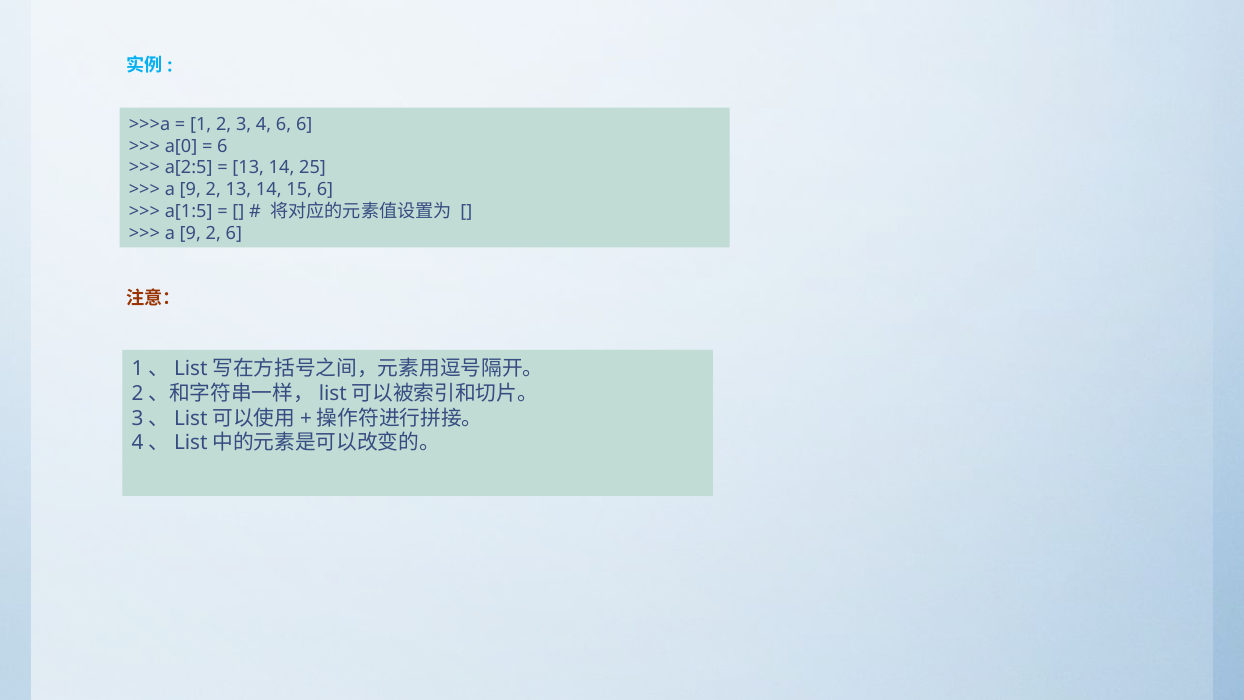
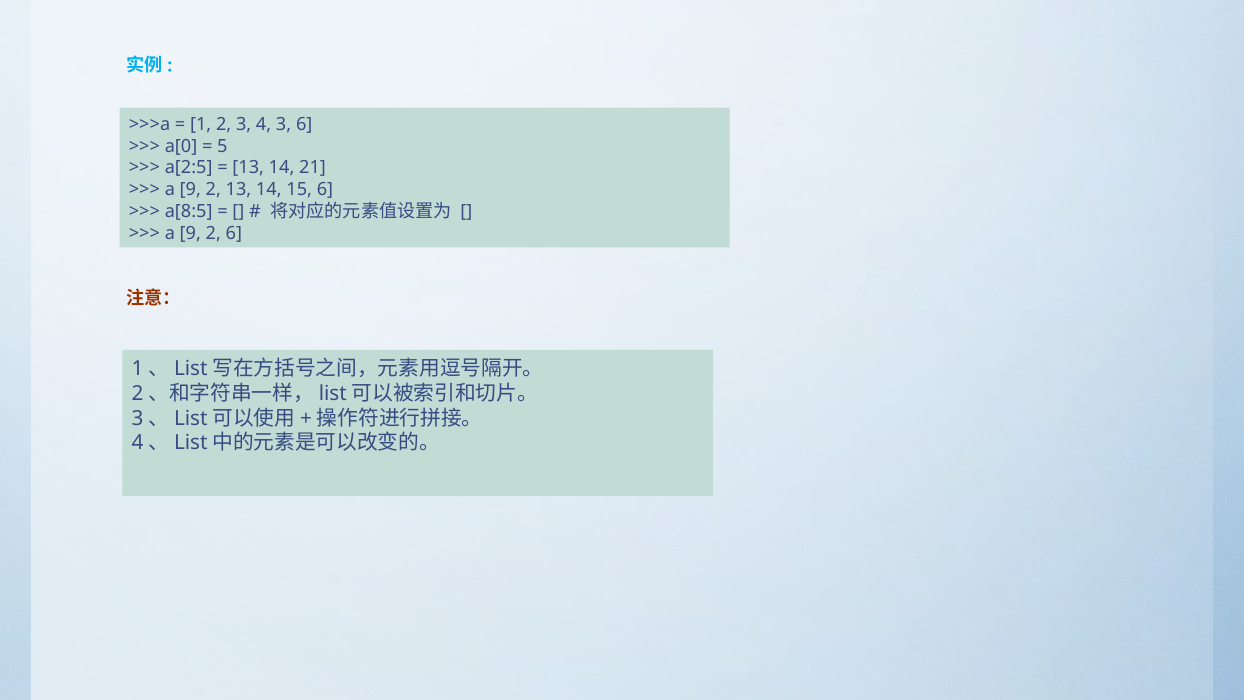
4 6: 6 -> 3 (284, 124)
6: 6 -> 5 (222, 146)
25: 25 -> 21 (313, 168)
a[1:5: a[1:5 -> a[8:5 (189, 211)
